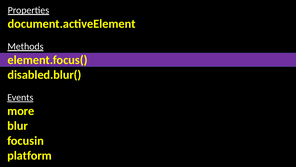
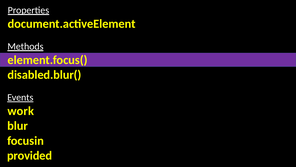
more: more -> work (21, 111)
platform: platform -> provided (30, 155)
